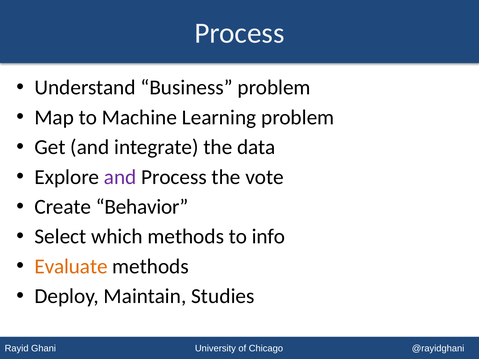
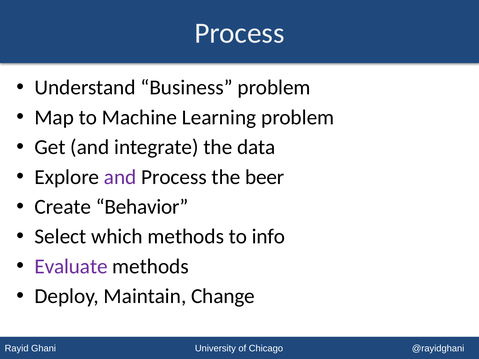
vote: vote -> beer (265, 177)
Evaluate colour: orange -> purple (71, 267)
Studies: Studies -> Change (223, 296)
